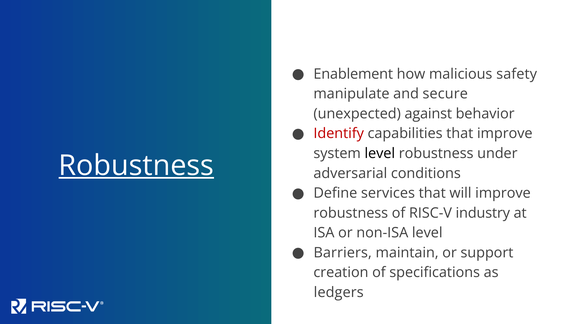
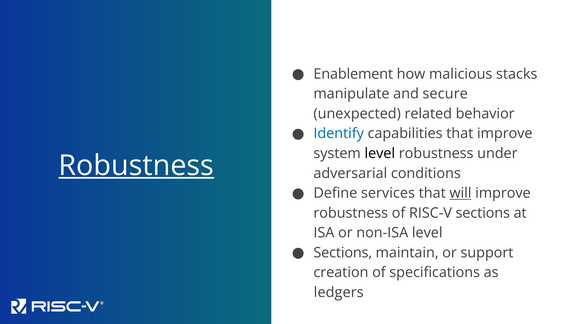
safety: safety -> stacks (517, 74)
against: against -> related (428, 113)
Identify colour: red -> blue (339, 133)
will underline: none -> present (460, 193)
RISC-V industry: industry -> sections (483, 213)
Barriers: Barriers -> Sections (343, 252)
